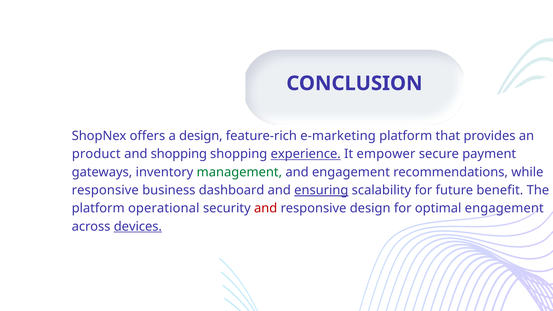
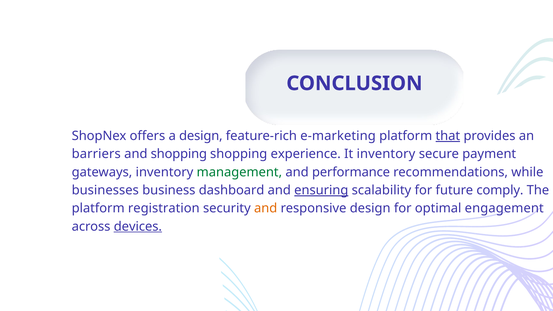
that underline: none -> present (448, 136)
product: product -> barriers (96, 154)
experience underline: present -> none (306, 154)
It empower: empower -> inventory (386, 154)
and engagement: engagement -> performance (351, 172)
responsive: responsive -> businesses (105, 190)
benefit: benefit -> comply (500, 190)
operational: operational -> registration (164, 208)
and colour: red -> orange (266, 208)
